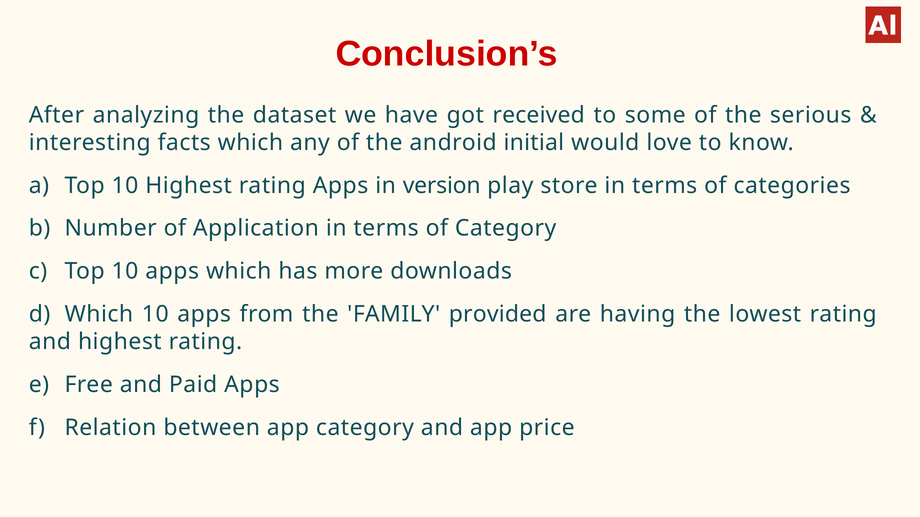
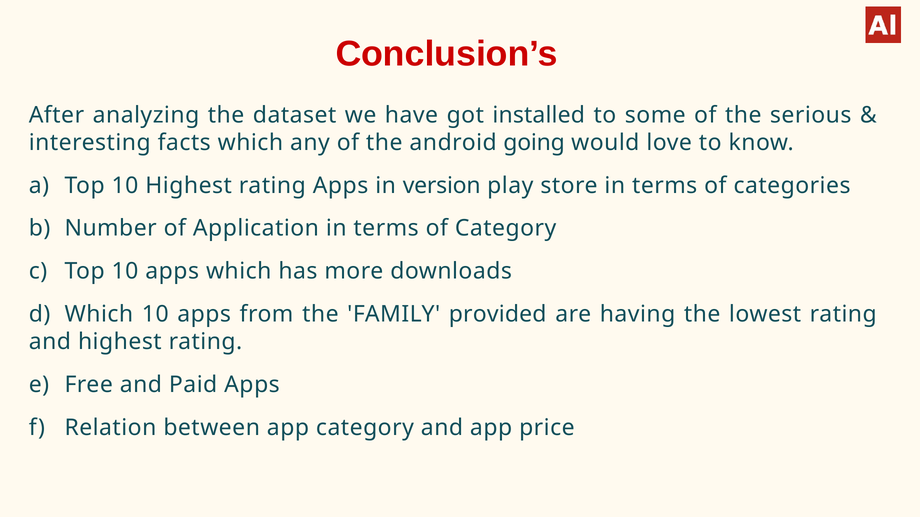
received: received -> installed (539, 115)
initial: initial -> going (534, 143)
